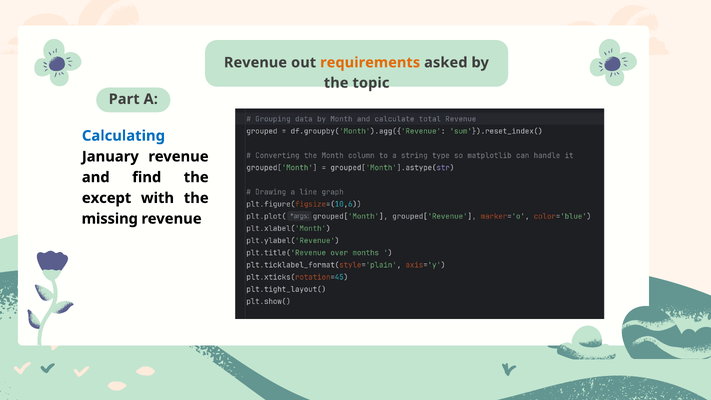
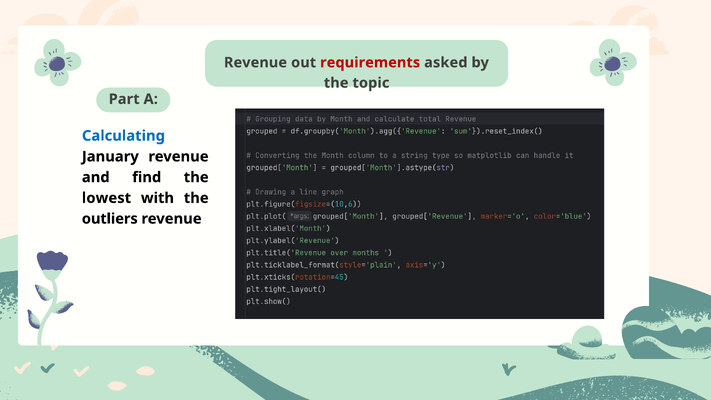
requirements colour: orange -> red (370, 63)
except: except -> lowest (107, 198)
missing: missing -> outliers (110, 219)
